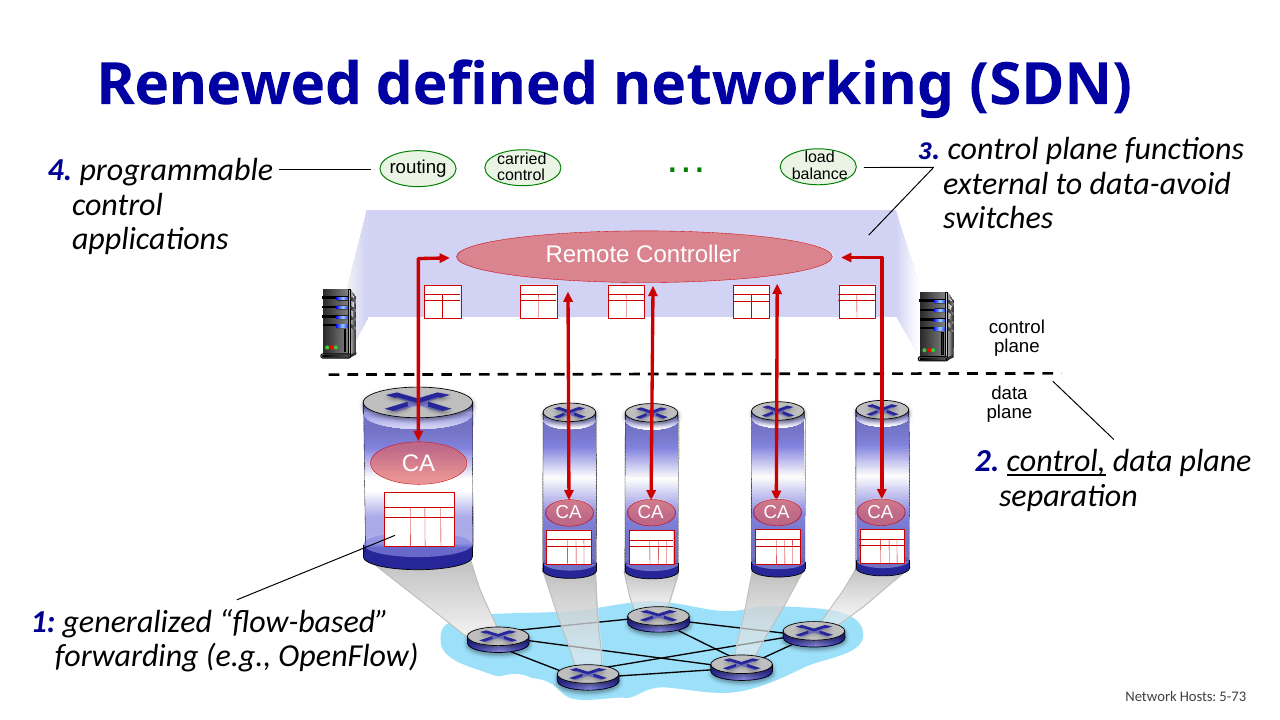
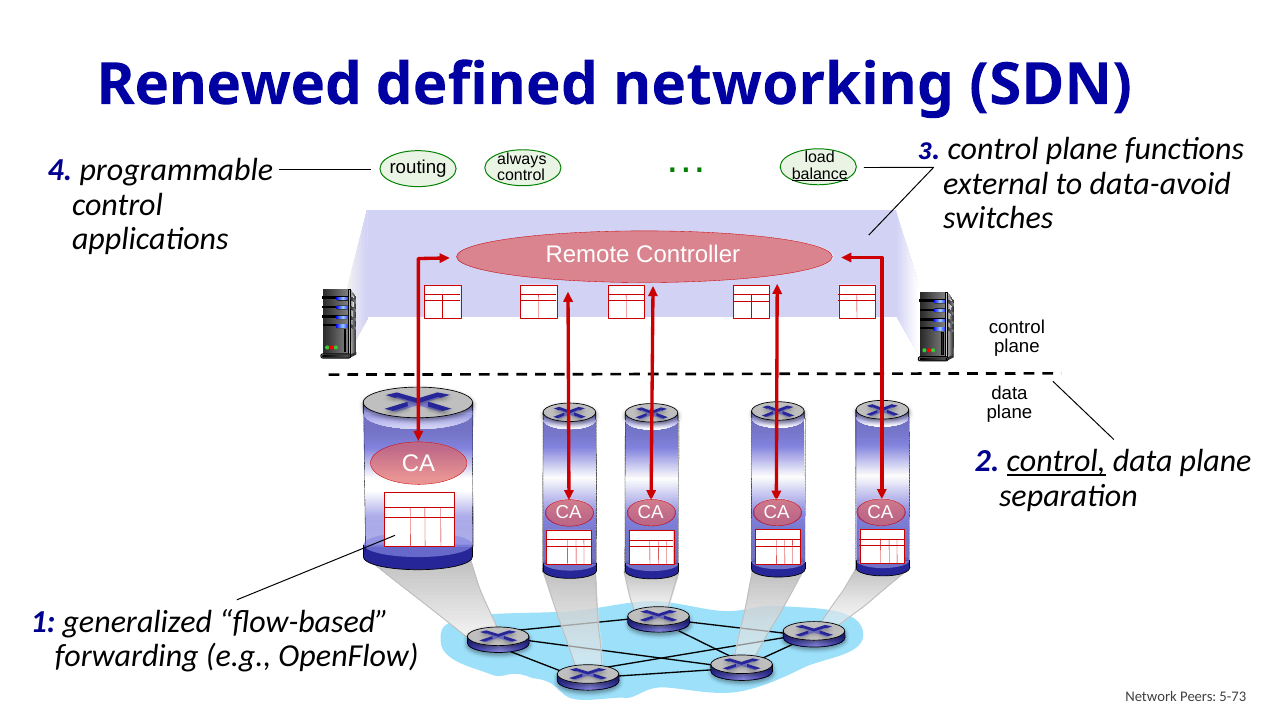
carried: carried -> always (522, 159)
balance underline: none -> present (820, 174)
Hosts: Hosts -> Peers (1198, 696)
